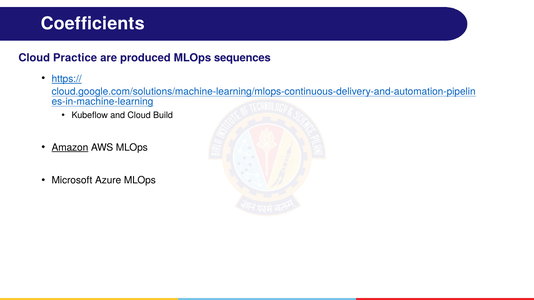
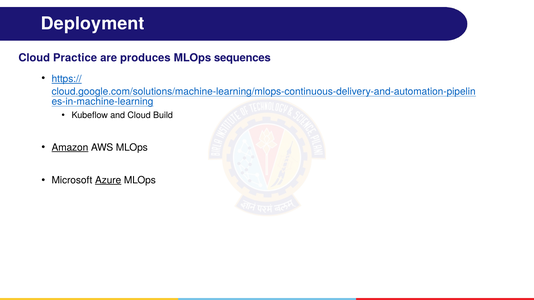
Coefficients: Coefficients -> Deployment (93, 24)
produced: produced -> produces (145, 58)
Azure underline: none -> present (108, 180)
